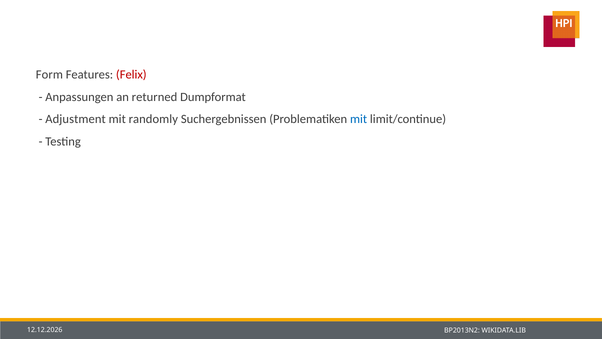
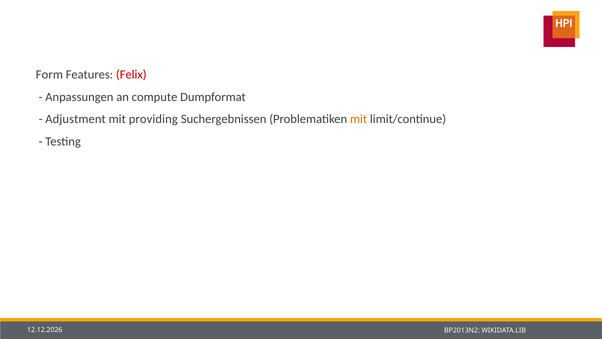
returned: returned -> compute (155, 97)
randomly: randomly -> providing (153, 119)
mit colour: blue -> orange (359, 119)
